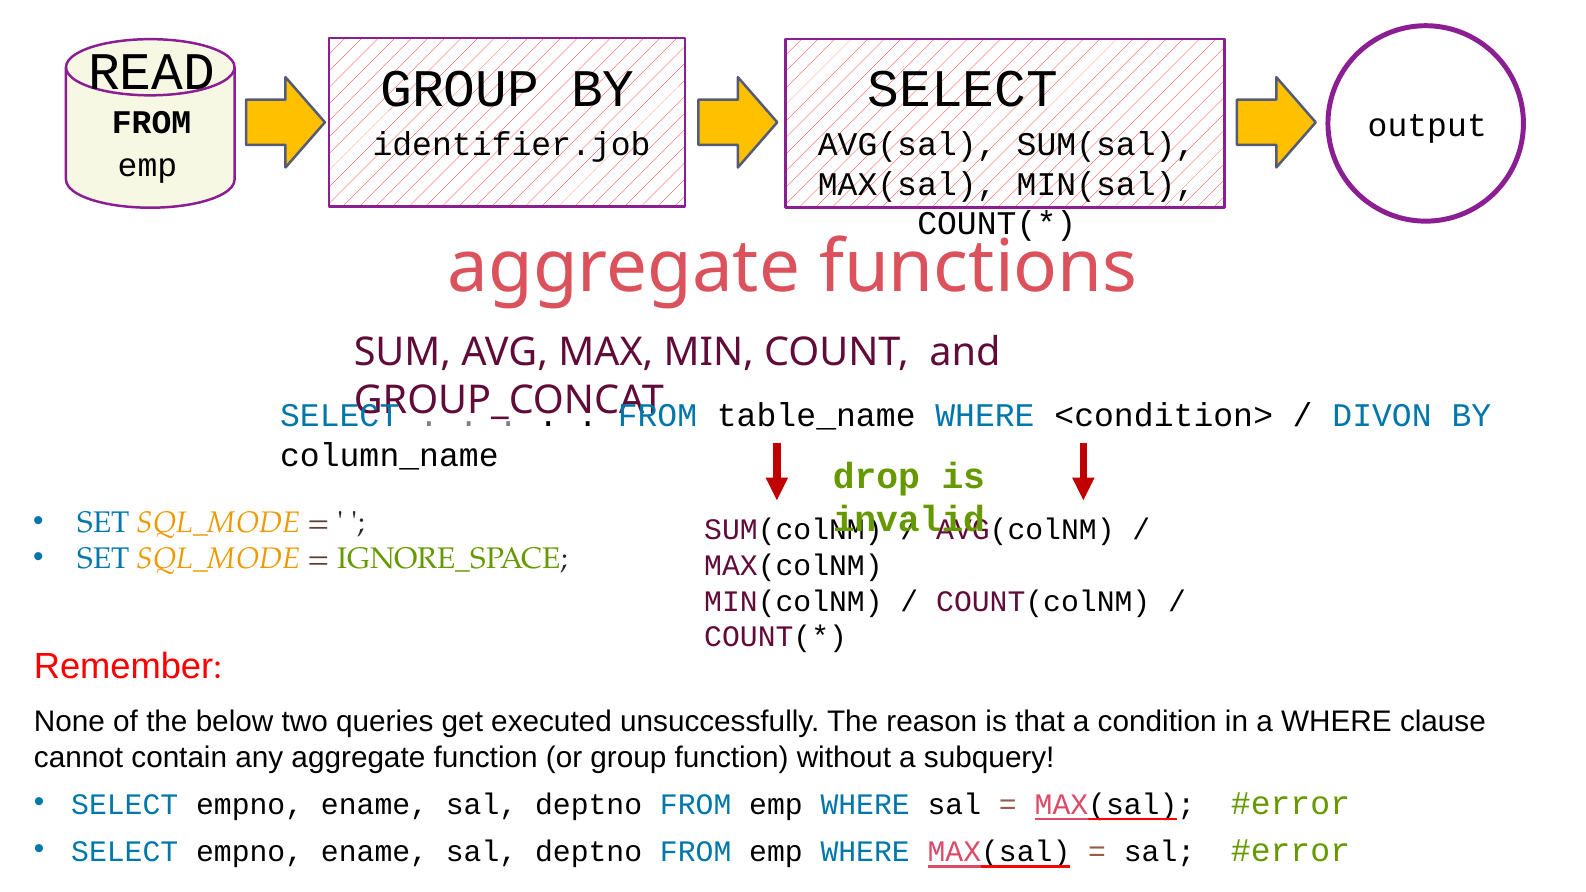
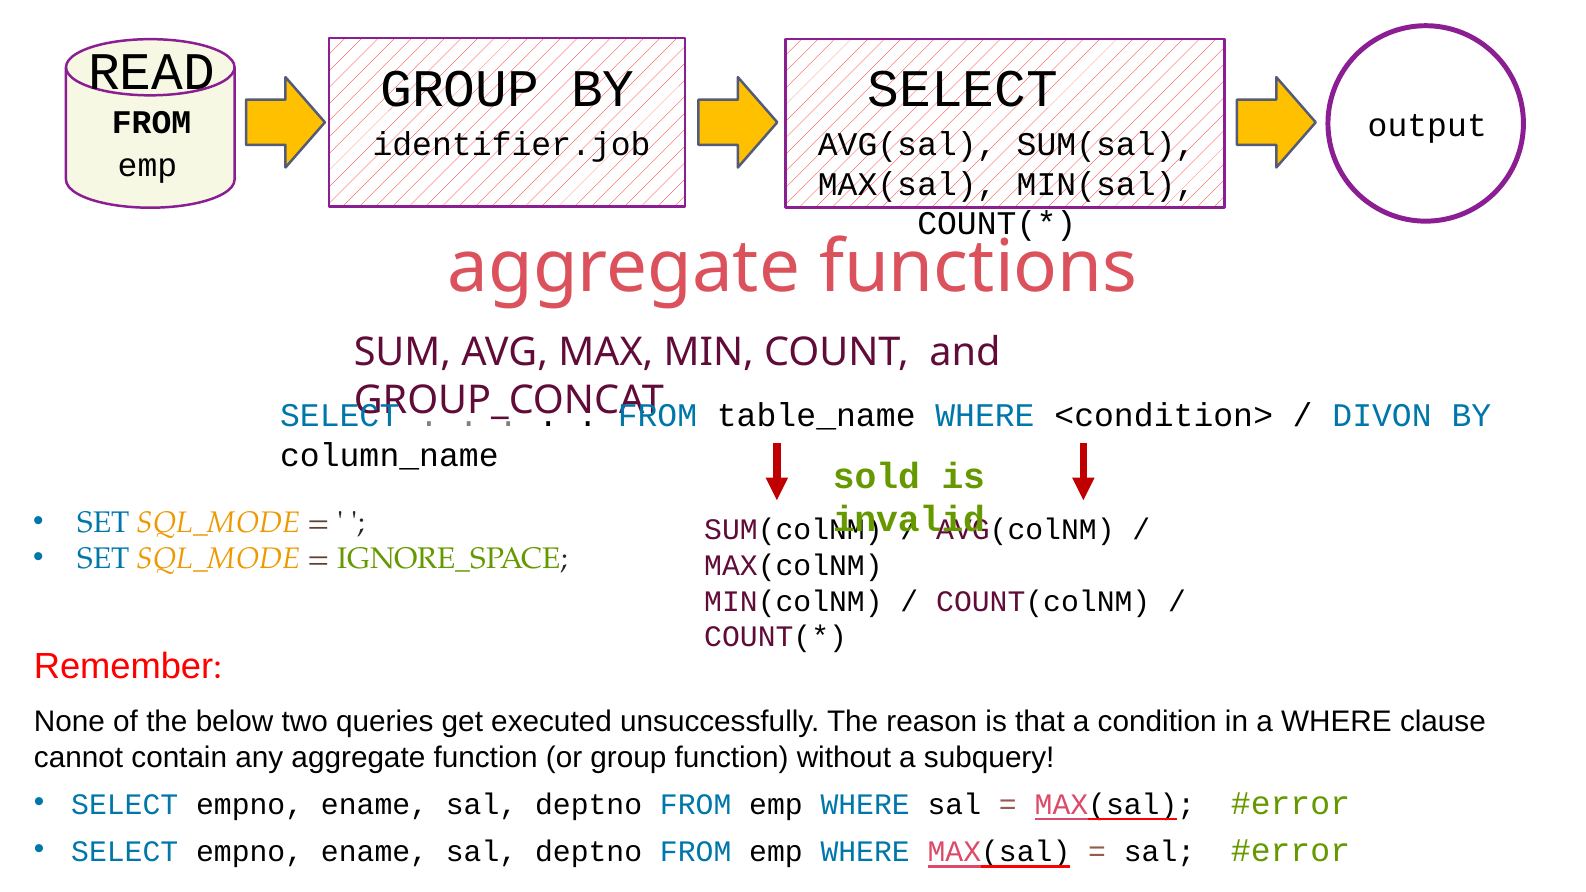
drop: drop -> sold (876, 476)
